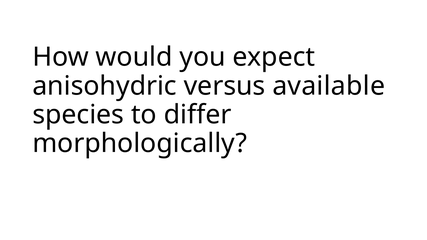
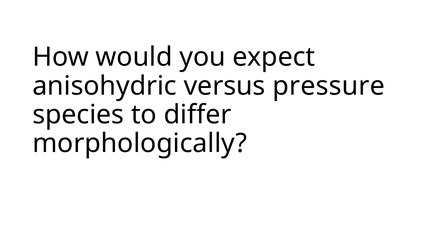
available: available -> pressure (329, 86)
